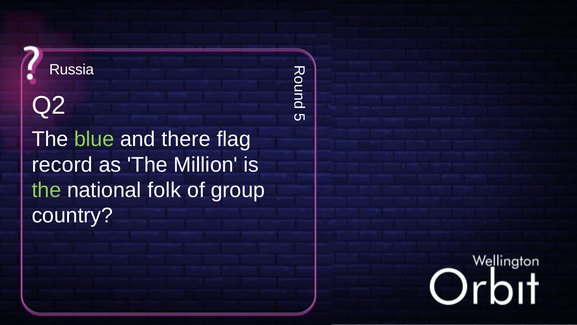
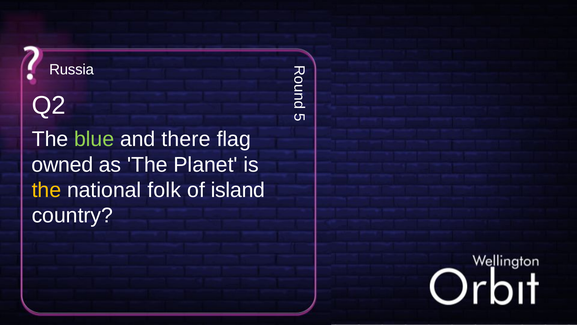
record: record -> owned (62, 164)
Million: Million -> Planet (206, 164)
the colour: light green -> yellow (46, 190)
group: group -> island (238, 190)
